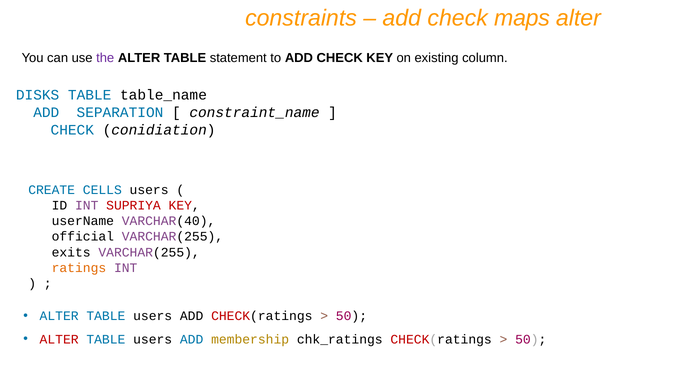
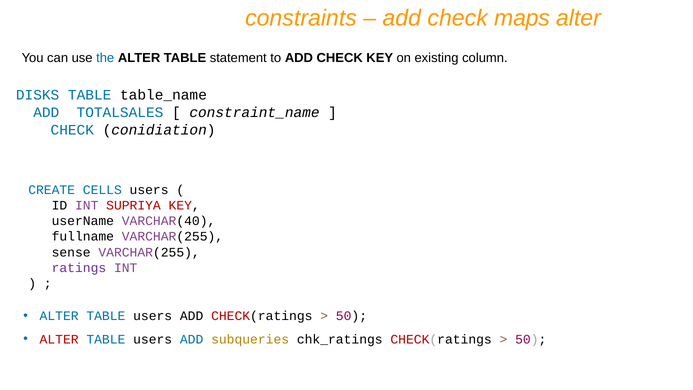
the colour: purple -> blue (105, 58)
SEPARATION: SEPARATION -> TOTALSALES (120, 112)
official: official -> fullname (83, 237)
exits: exits -> sense (71, 252)
ratings colour: orange -> purple (79, 268)
membership: membership -> subqueries (250, 339)
